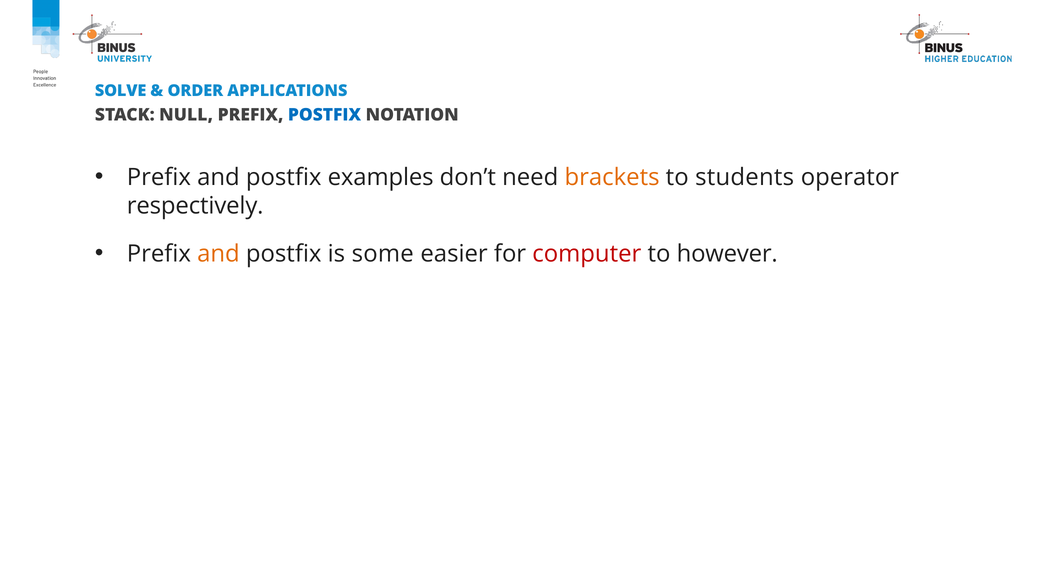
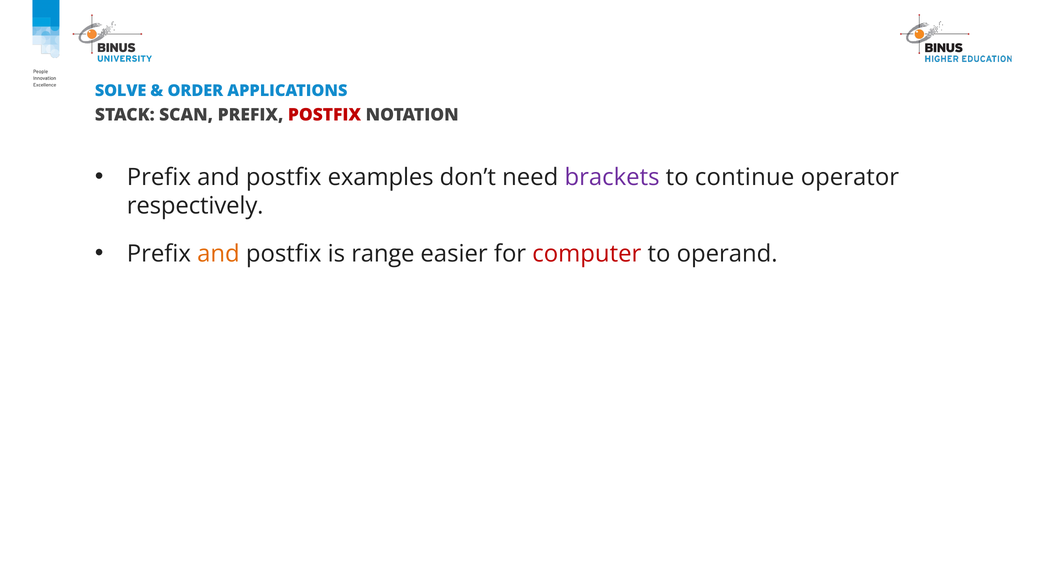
NULL: NULL -> SCAN (186, 115)
POSTFIX colour: blue -> red (325, 115)
brackets colour: orange -> purple (612, 177)
students: students -> continue (745, 177)
some: some -> range (383, 254)
however: however -> operand (727, 254)
